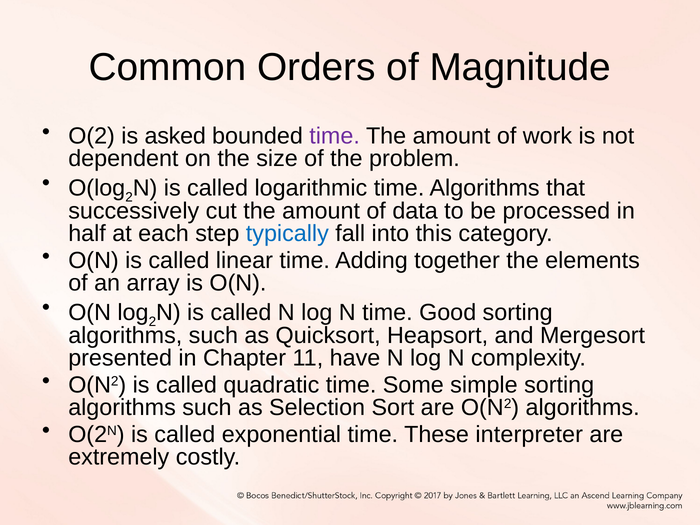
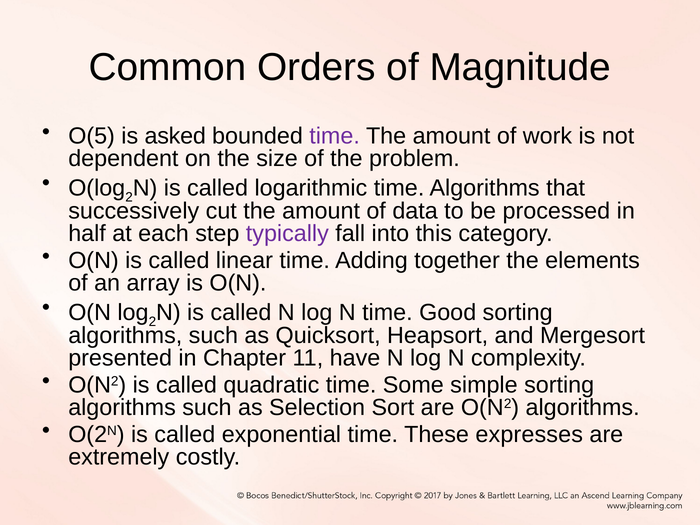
O(2: O(2 -> O(5 (92, 136)
typically colour: blue -> purple (287, 234)
interpreter: interpreter -> expresses (529, 435)
